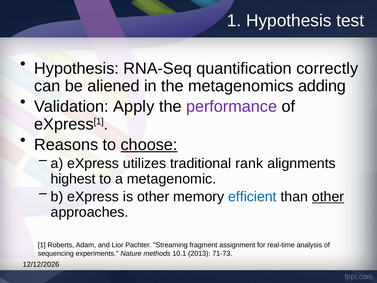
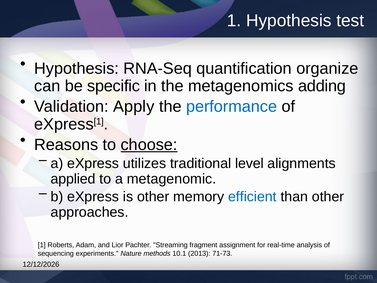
correctly: correctly -> organize (327, 68)
aliened: aliened -> specific (114, 86)
performance colour: purple -> blue (232, 107)
rank: rank -> level (249, 163)
highest: highest -> applied (73, 179)
other underline: present -> none (328, 197)
